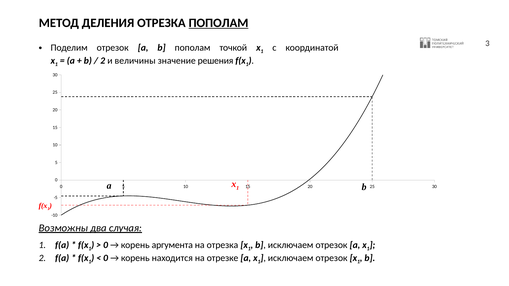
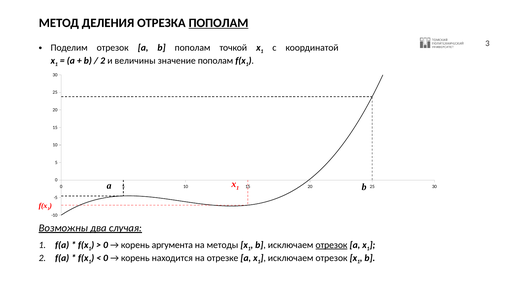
значение решения: решения -> пополам (216, 61)
на отрезка: отрезка -> методы (222, 245)
отрезок underline: none -> present (331, 245)
